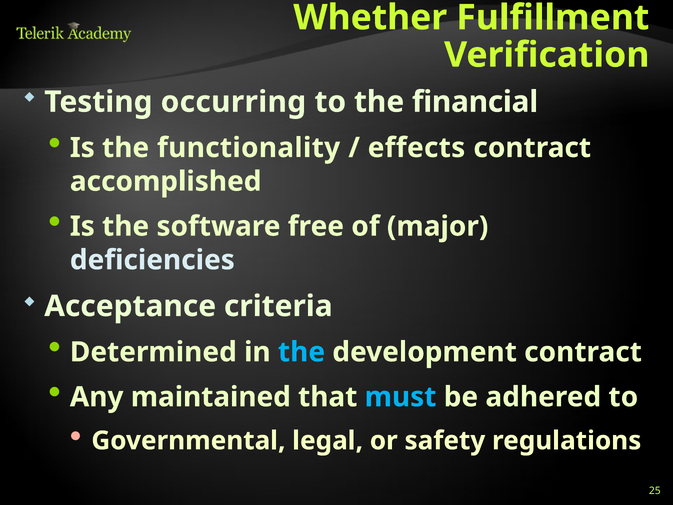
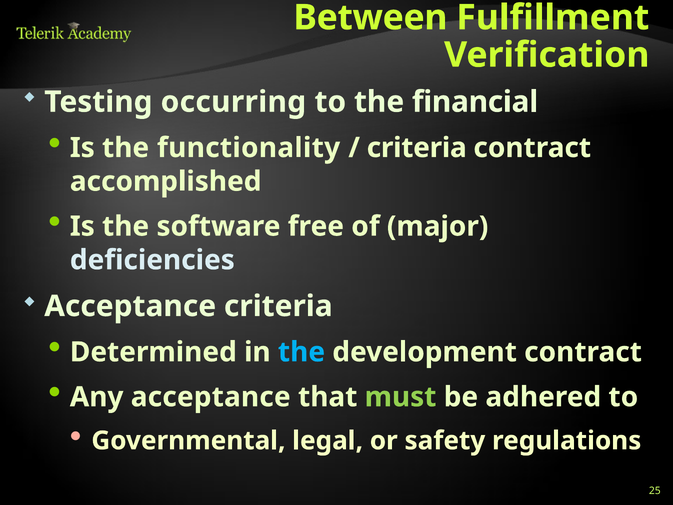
Whether: Whether -> Between (370, 18)
effects: effects -> criteria (417, 148)
Any maintained: maintained -> acceptance (211, 397)
must colour: light blue -> light green (400, 397)
